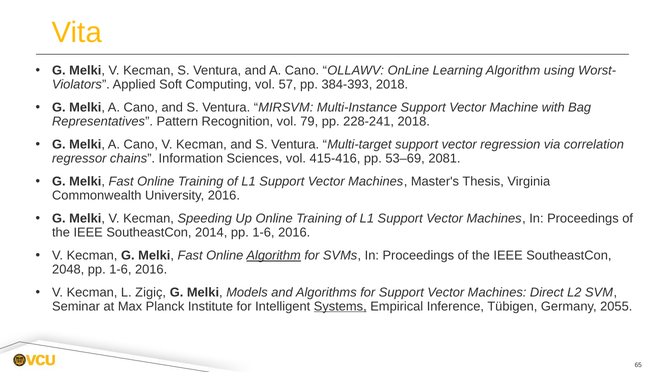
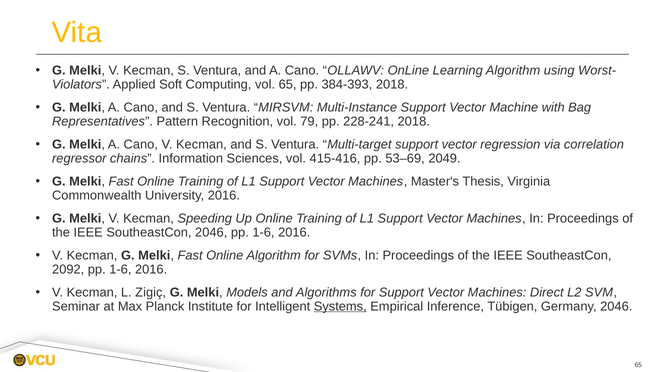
vol 57: 57 -> 65 (288, 84)
2081: 2081 -> 2049 (444, 158)
SoutheastCon 2014: 2014 -> 2046 (211, 232)
Algorithm underline: present -> none (274, 255)
2048: 2048 -> 2092 (68, 269)
Germany 2055: 2055 -> 2046 (616, 306)
